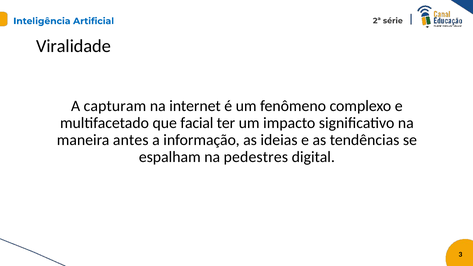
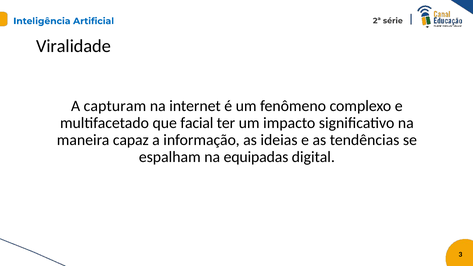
antes: antes -> capaz (131, 140)
pedestres: pedestres -> equipadas (256, 157)
